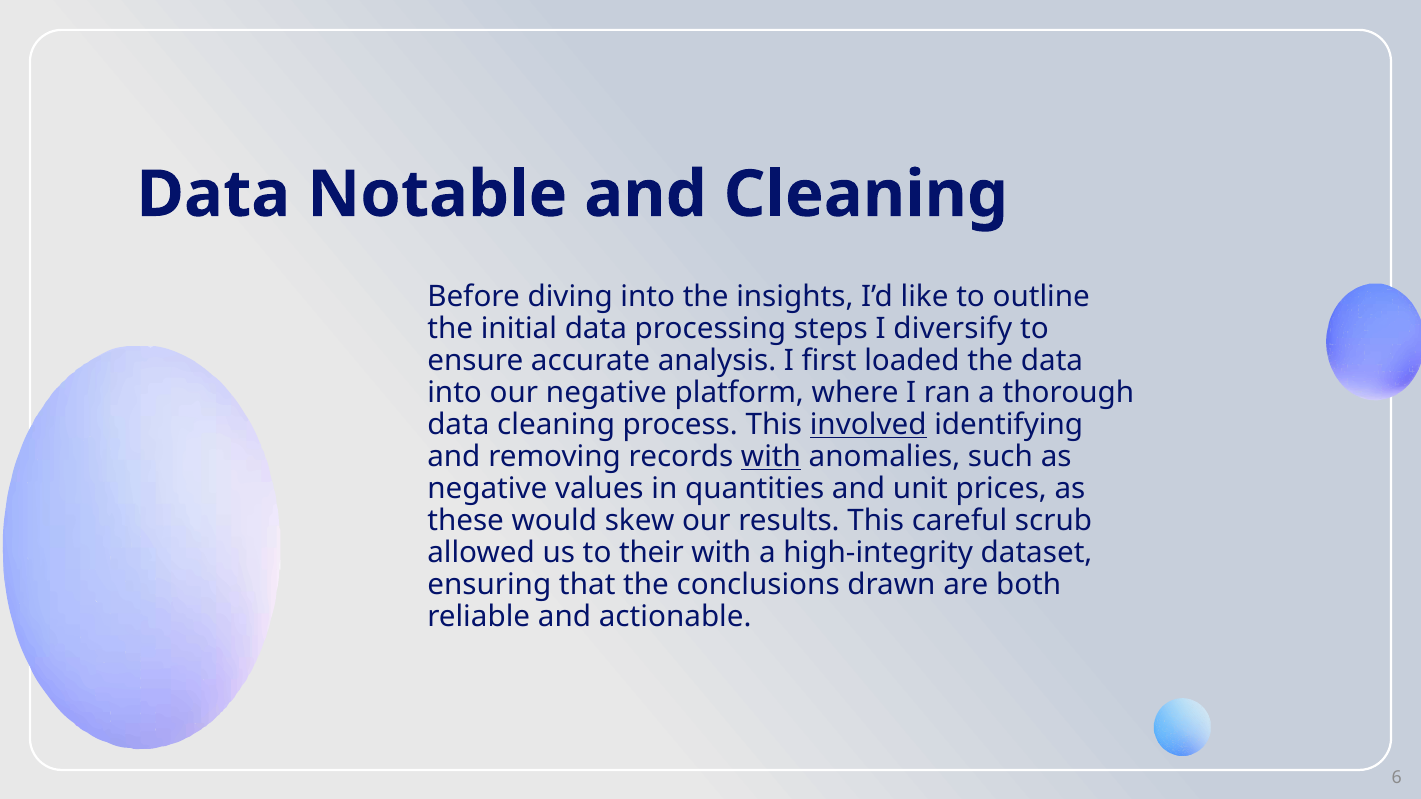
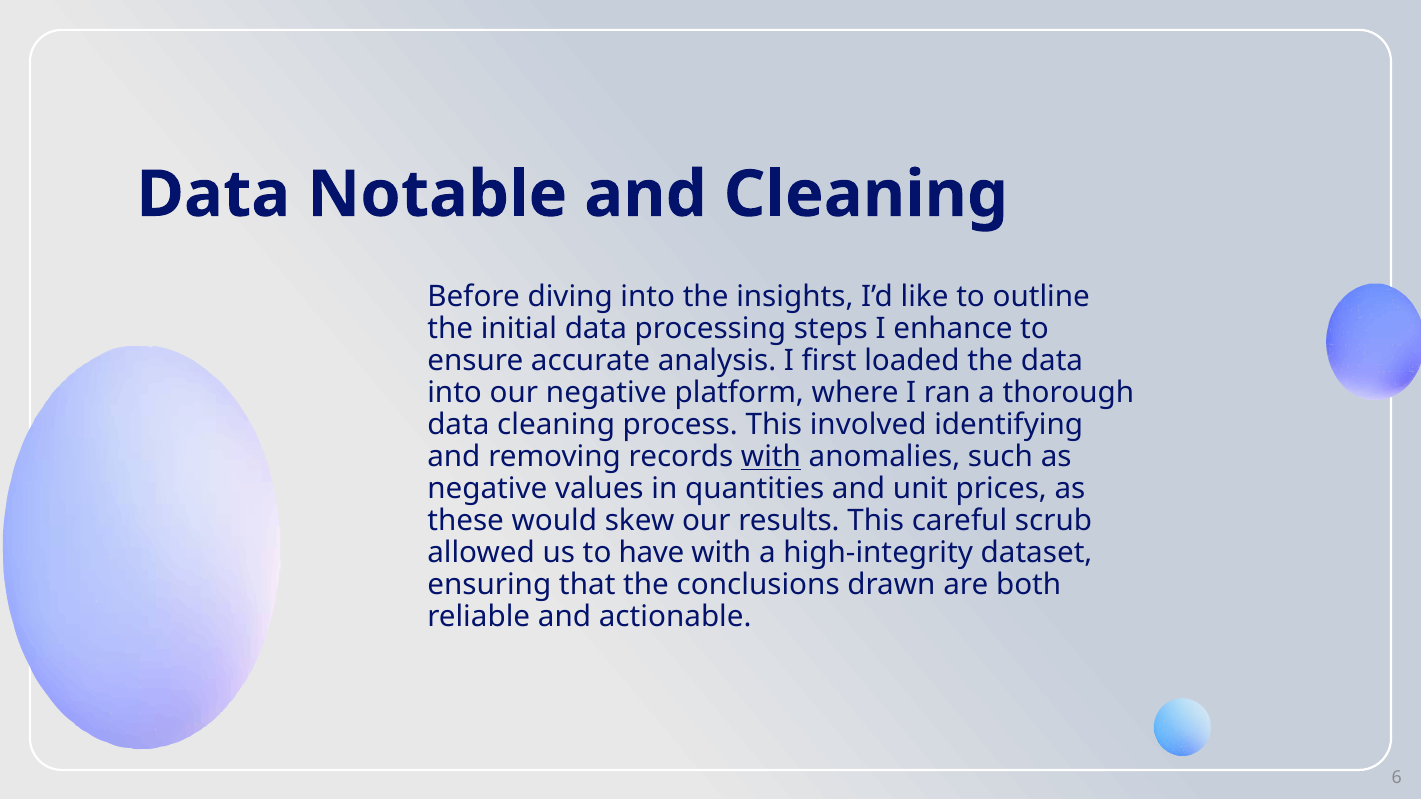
diversify: diversify -> enhance (953, 329)
involved underline: present -> none (868, 425)
their: their -> have (652, 553)
